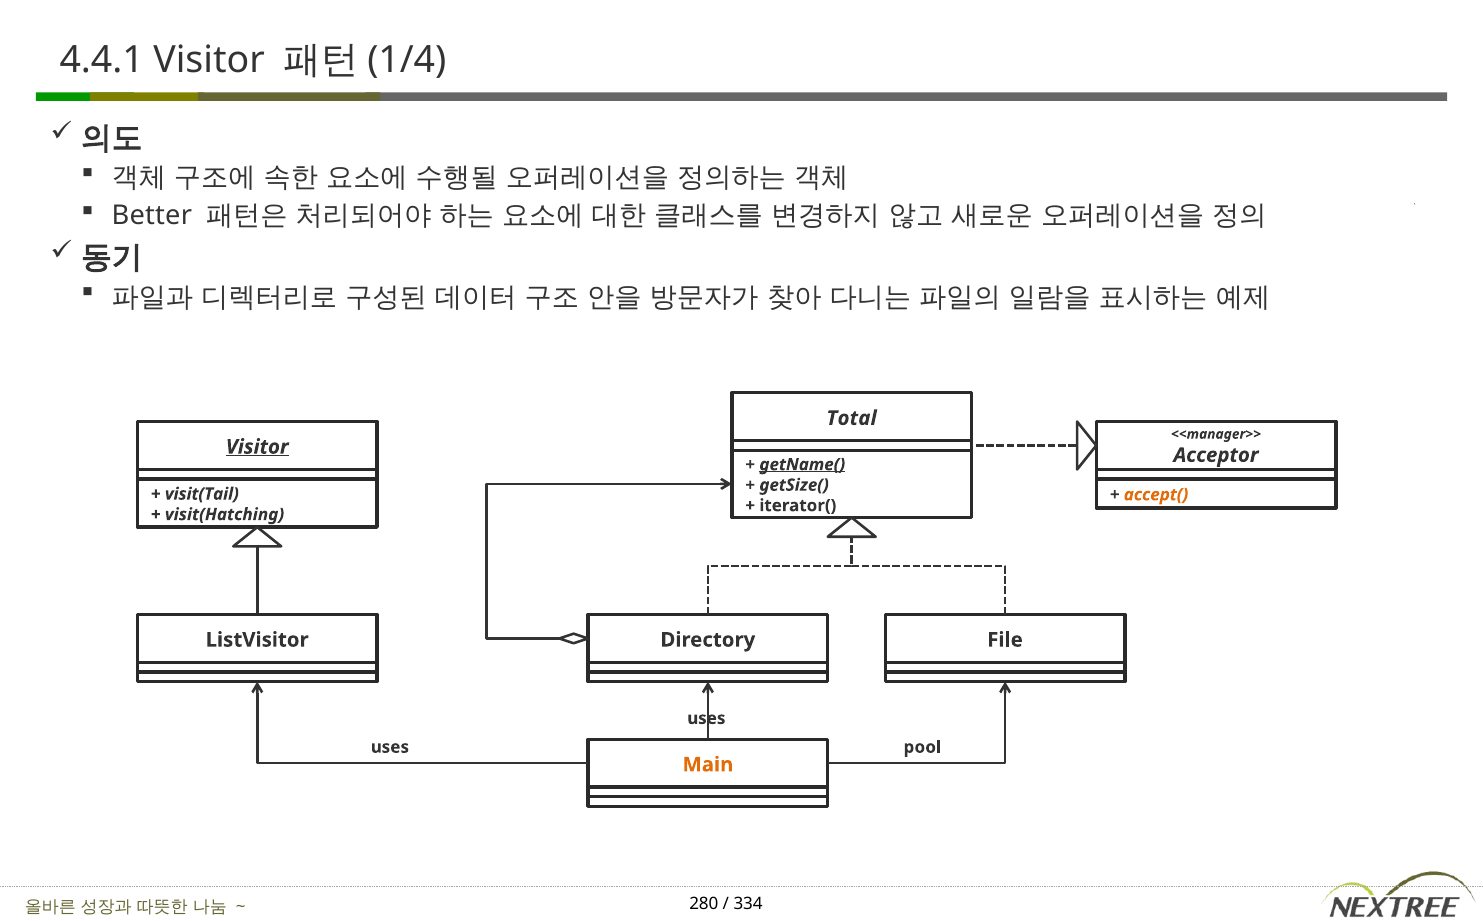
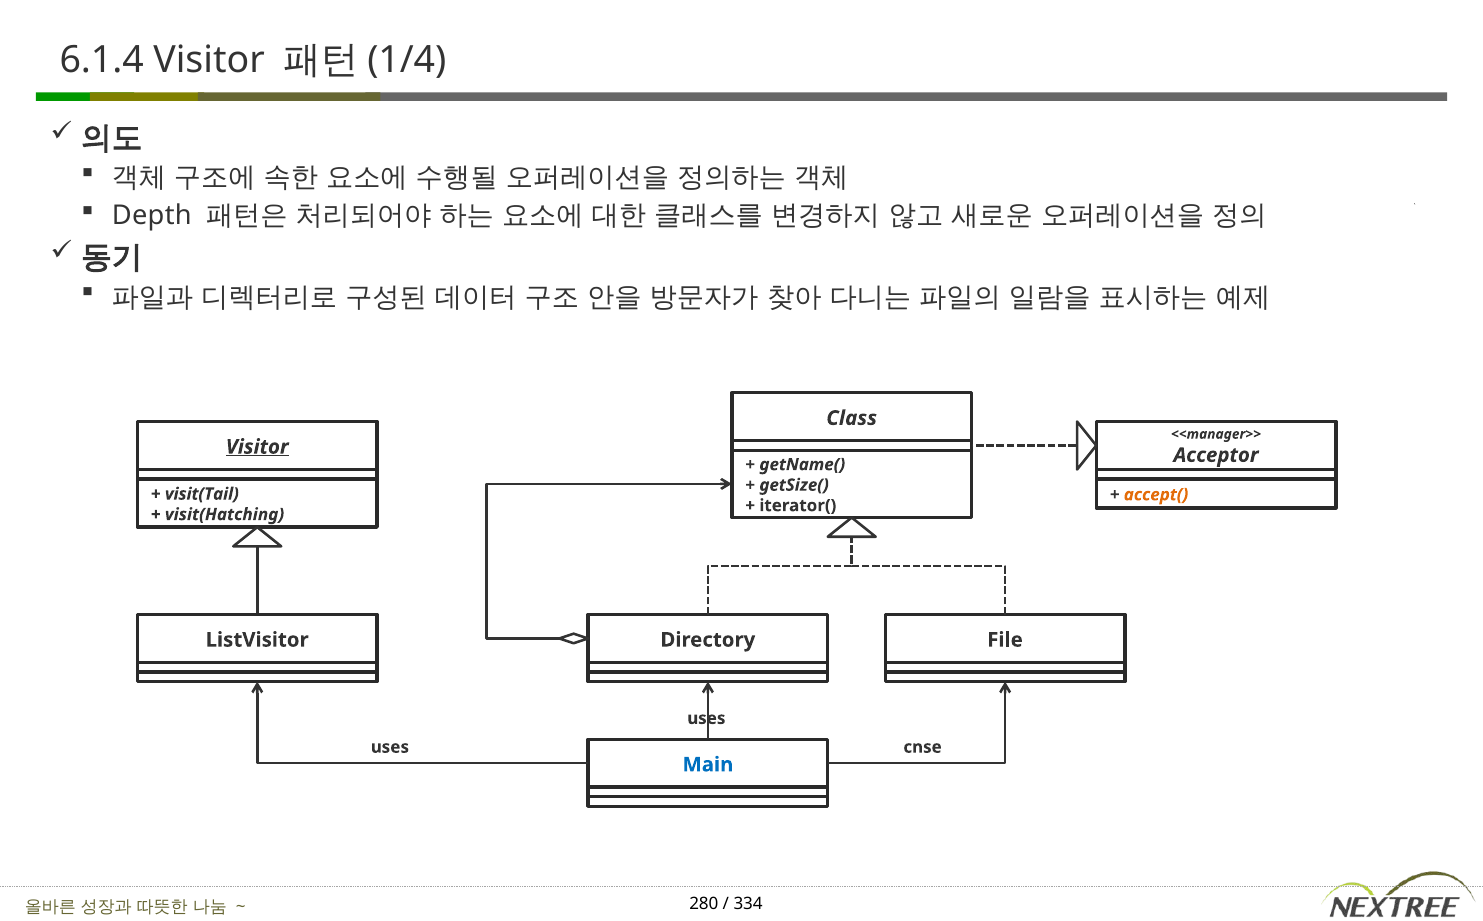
4.4.1: 4.4.1 -> 6.1.4 (102, 60)
Better: Better -> Depth (152, 216)
Total: Total -> Class (852, 418)
getName( underline: present -> none (802, 464)
pool: pool -> cnse (923, 747)
Main colour: orange -> blue (708, 764)
